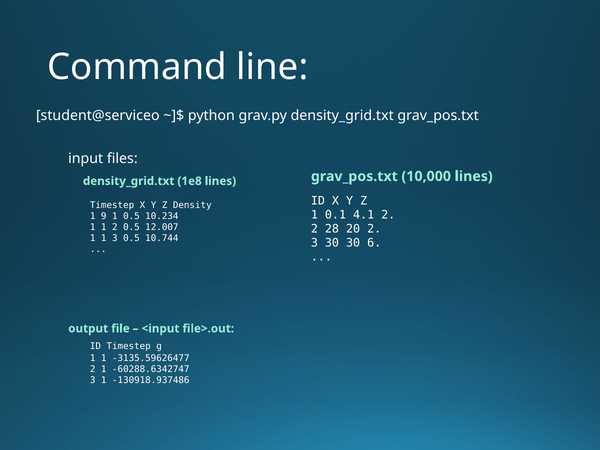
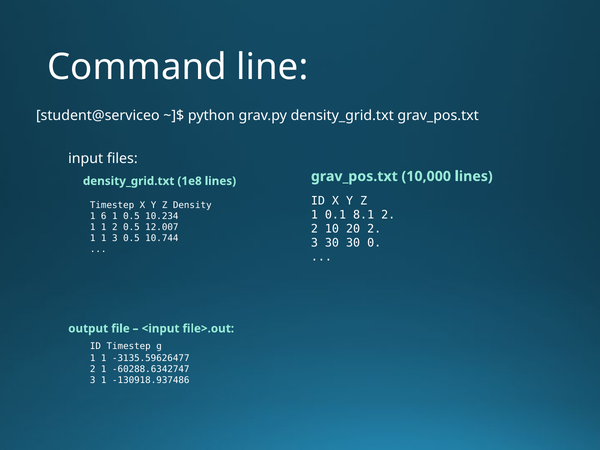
4.1: 4.1 -> 8.1 (364, 215)
9: 9 -> 6 (104, 216)
28: 28 -> 10 (332, 229)
6: 6 -> 0 (374, 243)
